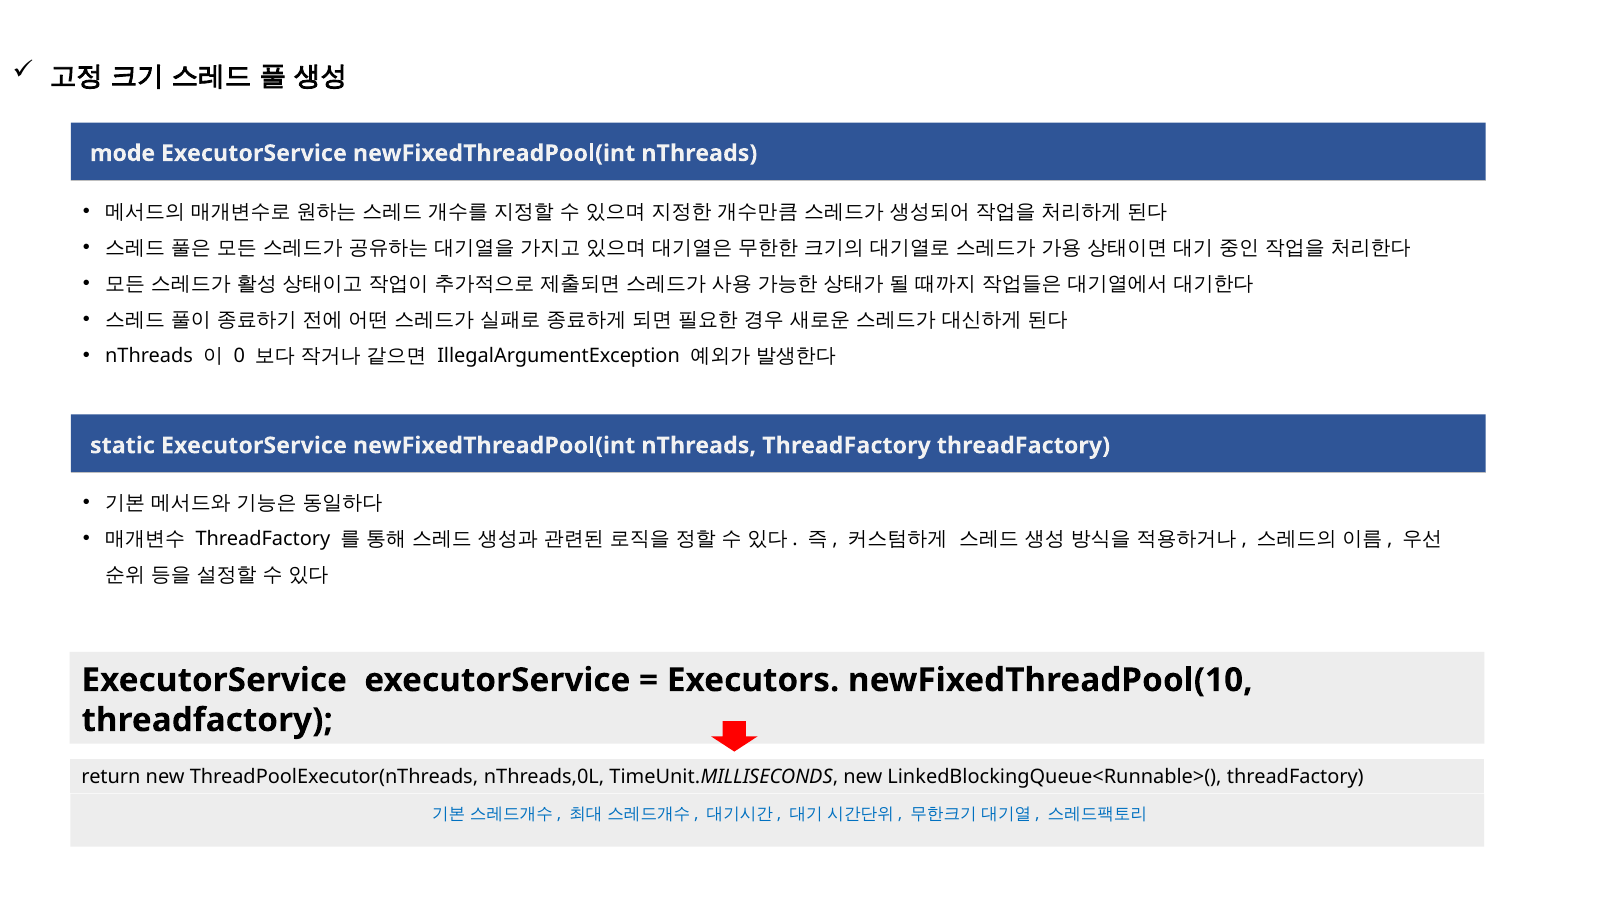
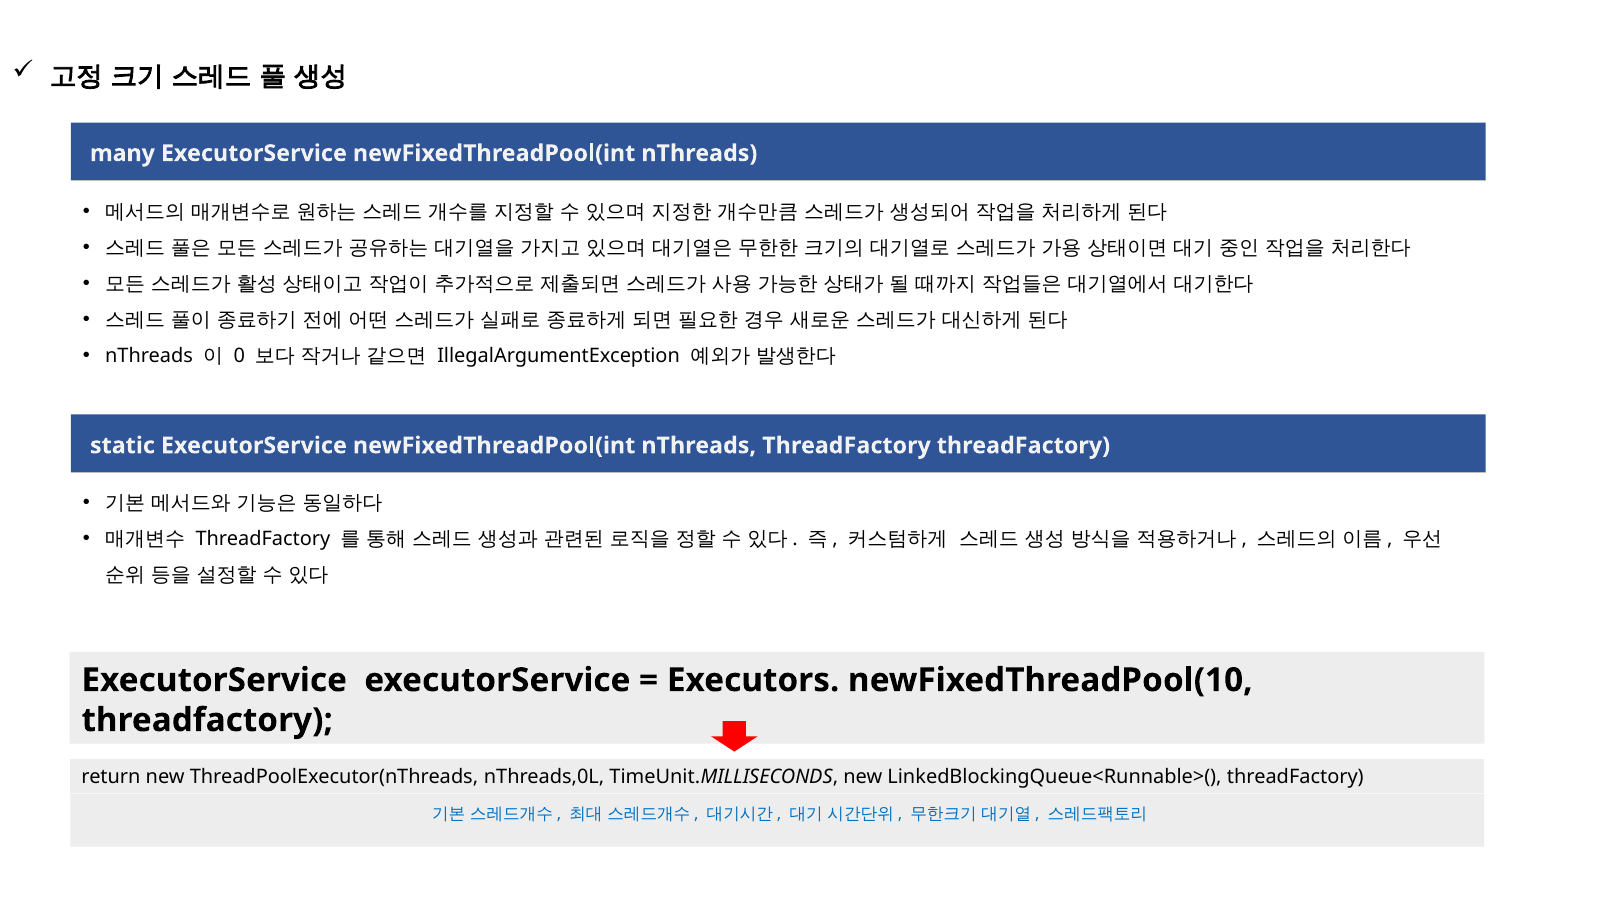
mode: mode -> many (122, 153)
